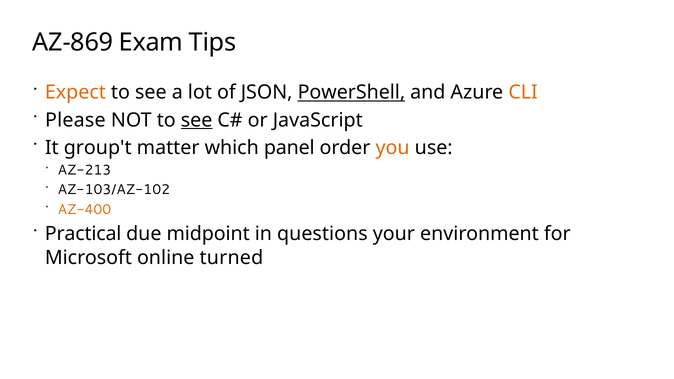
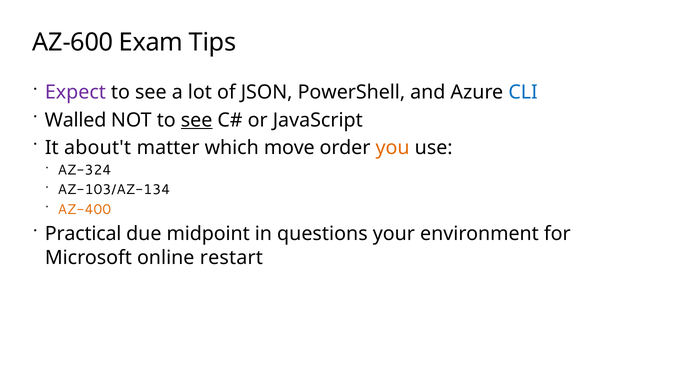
AZ-869: AZ-869 -> AZ-600 (73, 42)
Expect colour: orange -> purple (75, 93)
PowerShell underline: present -> none (351, 93)
CLI colour: orange -> blue (523, 93)
Please: Please -> Walled (76, 120)
group't: group't -> about't (98, 148)
panel: panel -> move (289, 148)
AZ-213: AZ-213 -> AZ-324 (84, 170)
AZ-103/AZ-102: AZ-103/AZ-102 -> AZ-103/AZ-134 (114, 190)
turned: turned -> restart (231, 258)
